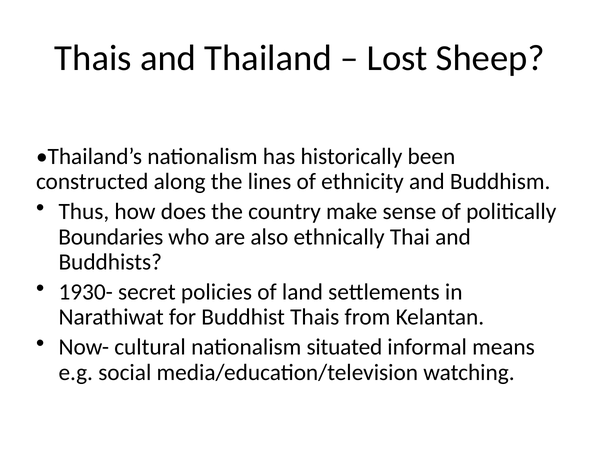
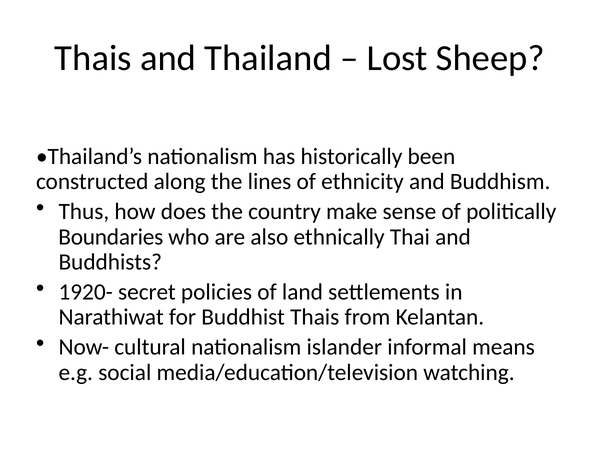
1930-: 1930- -> 1920- (86, 292)
situated: situated -> islander (344, 347)
